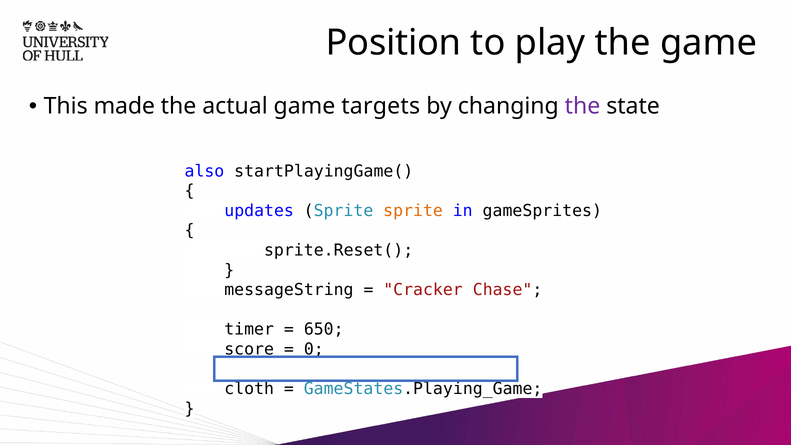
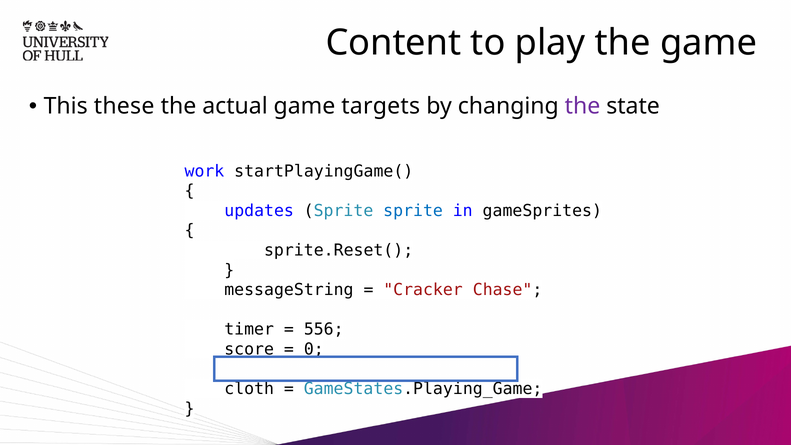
Position: Position -> Content (393, 43)
made: made -> these (124, 106)
also: also -> work (204, 171)
sprite colour: orange -> blue (413, 211)
650: 650 -> 556 (324, 329)
